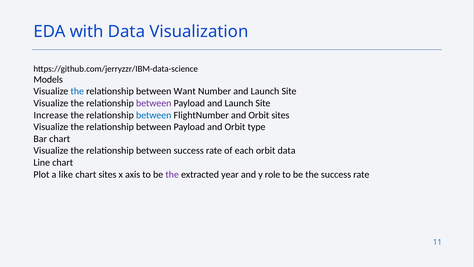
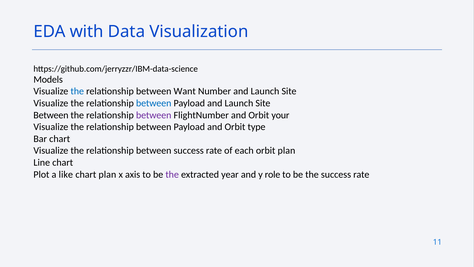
between colour: purple -> blue (154, 103)
Increase: Increase -> Between (51, 115)
between colour: blue -> purple (154, 115)
Orbit sites: sites -> your (280, 115)
orbit data: data -> plan (286, 150)
chart sites: sites -> plan (107, 174)
